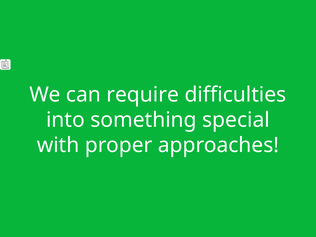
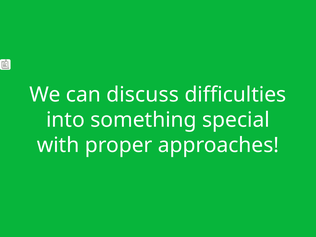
require: require -> discuss (143, 95)
